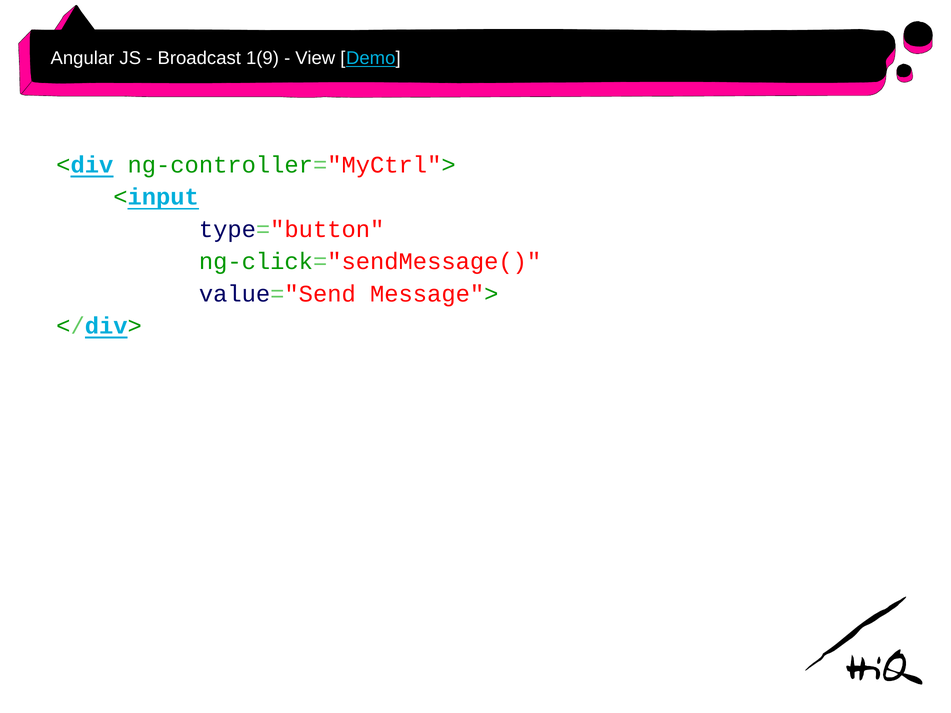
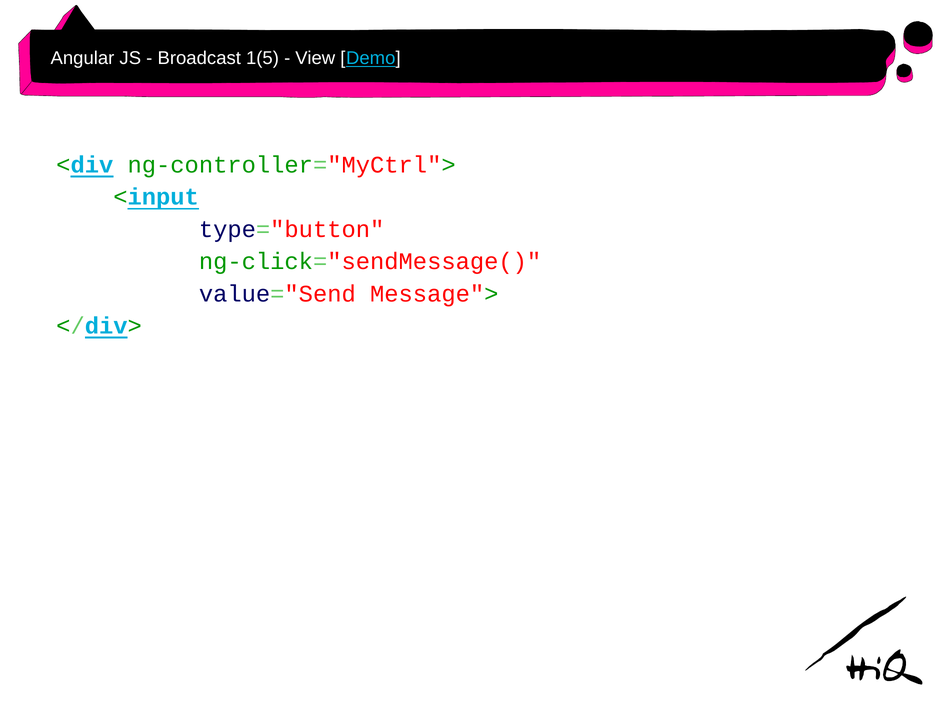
1(9: 1(9 -> 1(5 (262, 58)
